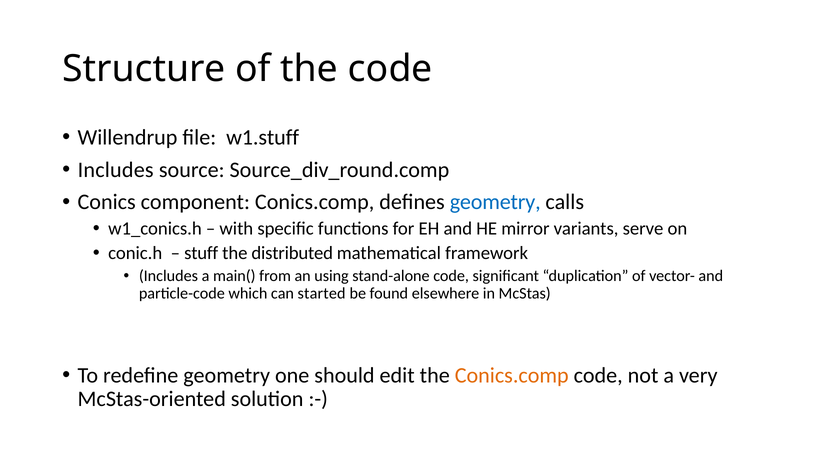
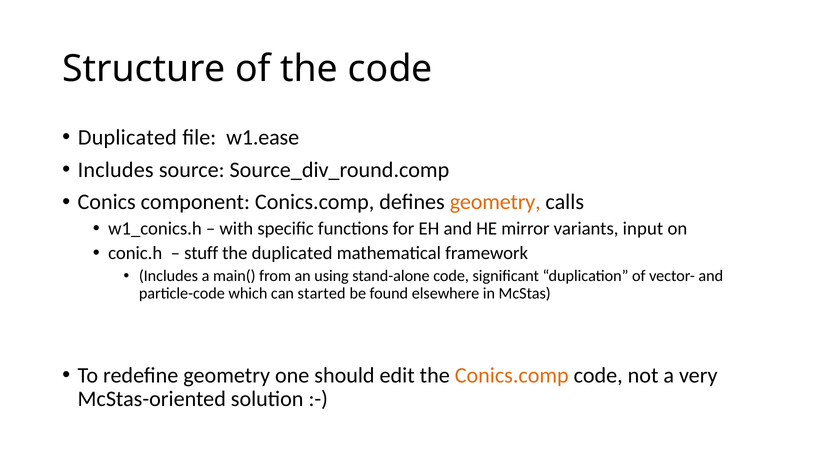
Willendrup: Willendrup -> Duplicated (127, 137)
w1.stuff: w1.stuff -> w1.ease (263, 137)
geometry colour: blue -> orange (495, 202)
serve: serve -> input (643, 228)
the distributed: distributed -> duplicated (292, 253)
